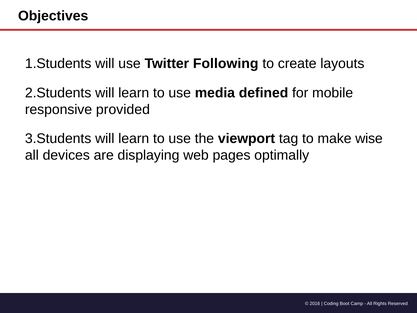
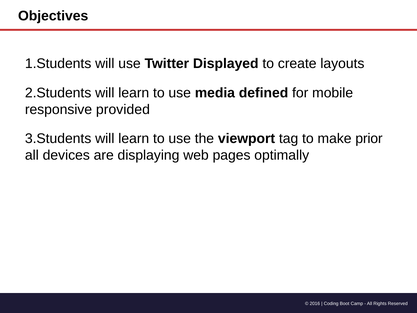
Following: Following -> Displayed (226, 63)
wise: wise -> prior (369, 139)
